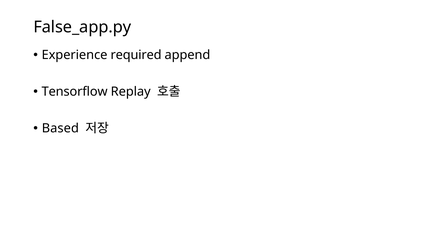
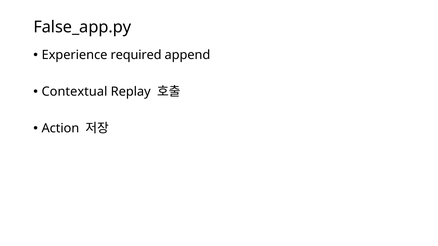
Tensorflow: Tensorflow -> Contextual (74, 92)
Based: Based -> Action (60, 129)
